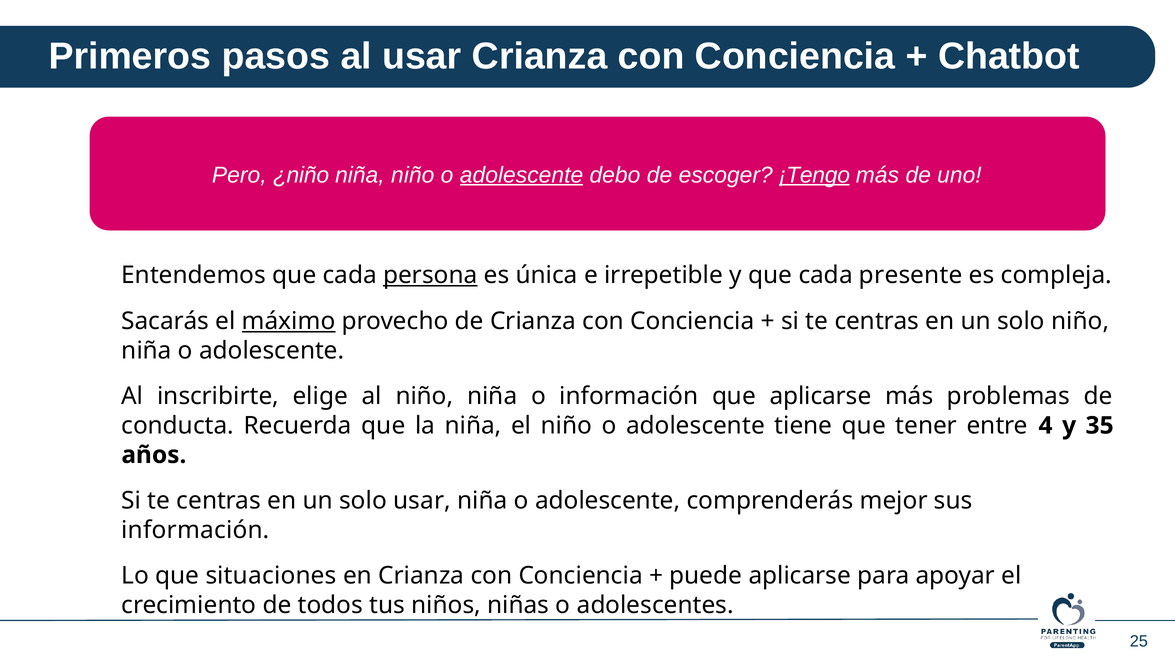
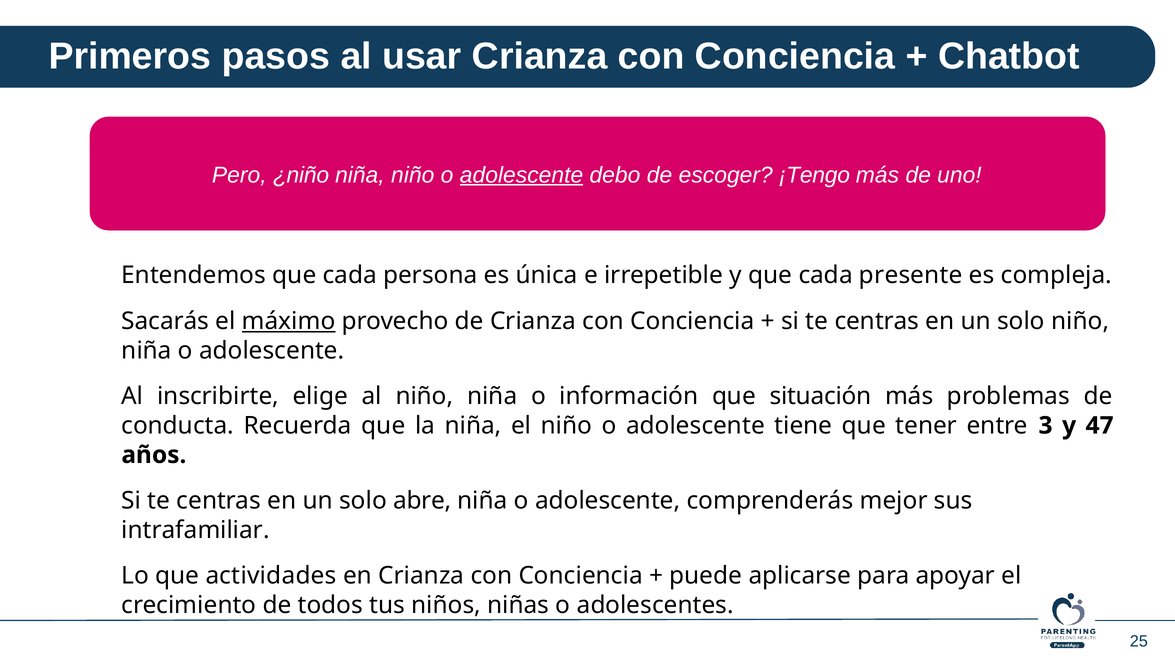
¡Tengo underline: present -> none (814, 175)
persona underline: present -> none (430, 275)
que aplicarse: aplicarse -> situación (821, 396)
4: 4 -> 3 (1046, 426)
35: 35 -> 47 (1100, 426)
solo usar: usar -> abre (422, 501)
información: información -> intrafamiliar (196, 530)
situaciones: situaciones -> actividades (271, 576)
